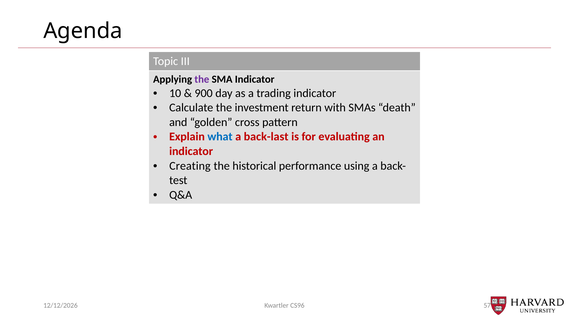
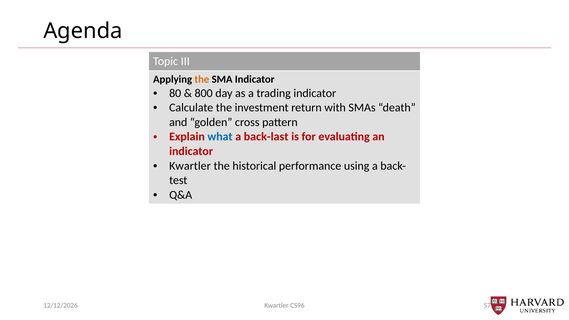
the colour: purple -> orange (202, 79)
10: 10 -> 80 (175, 93)
900: 900 -> 800 (204, 93)
Creating: Creating -> Kwartler (190, 166)
